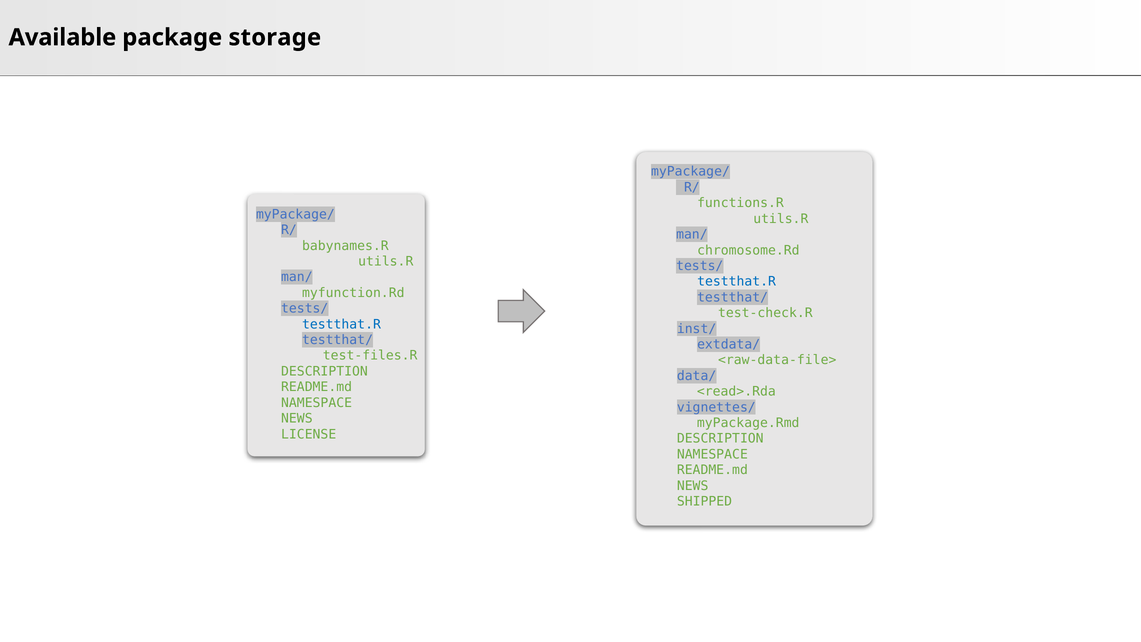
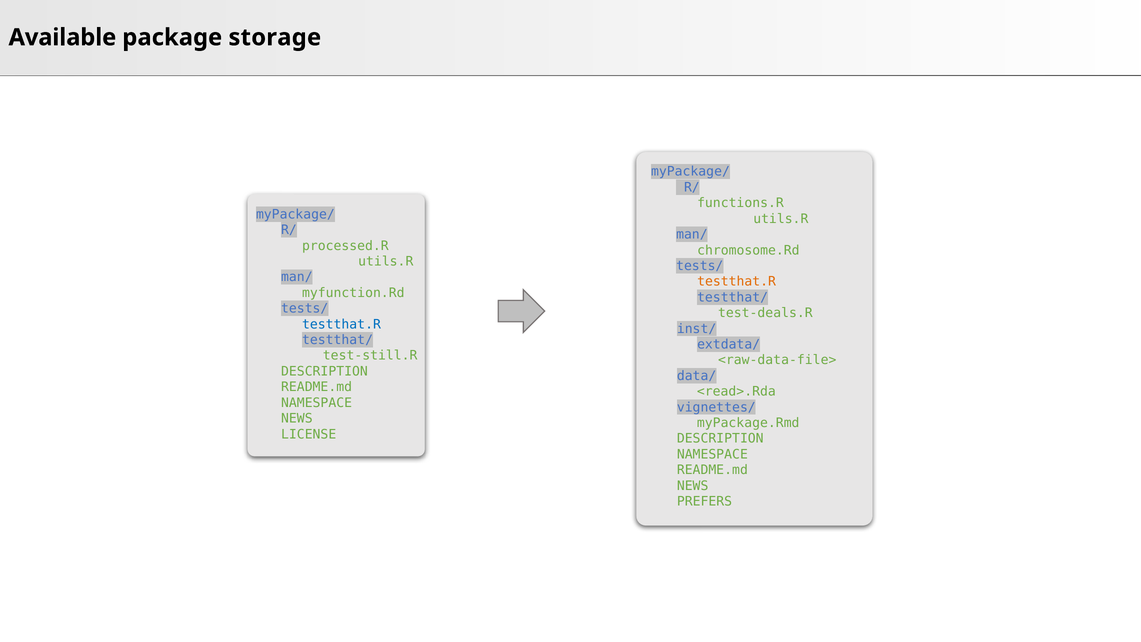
babynames.R: babynames.R -> processed.R (345, 246)
testthat.R colour: blue -> orange (737, 282)
test-check.R: test-check.R -> test-deals.R (765, 313)
test-files.R: test-files.R -> test-still.R (370, 356)
SHIPPED: SHIPPED -> PREFERS (704, 501)
